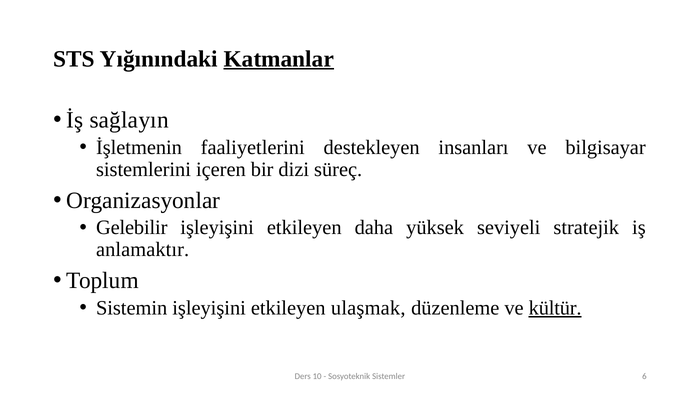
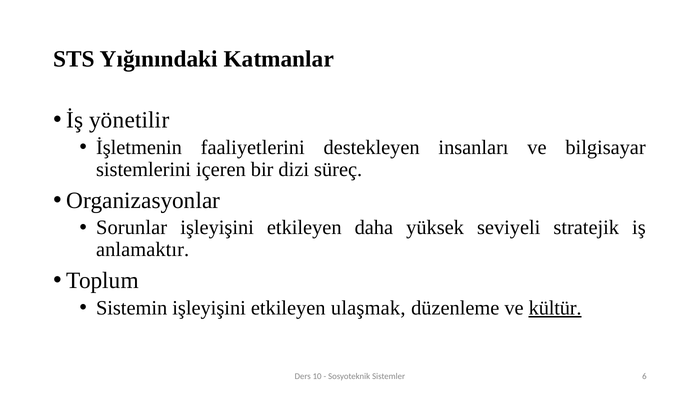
Katmanlar underline: present -> none (279, 59)
sağlayın: sağlayın -> yönetilir (129, 120)
Gelebilir: Gelebilir -> Sorunlar (132, 227)
